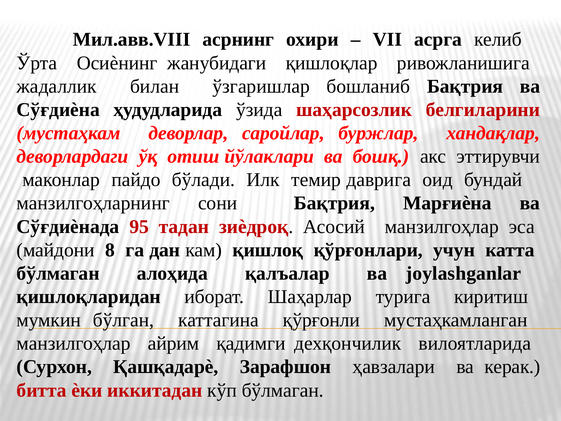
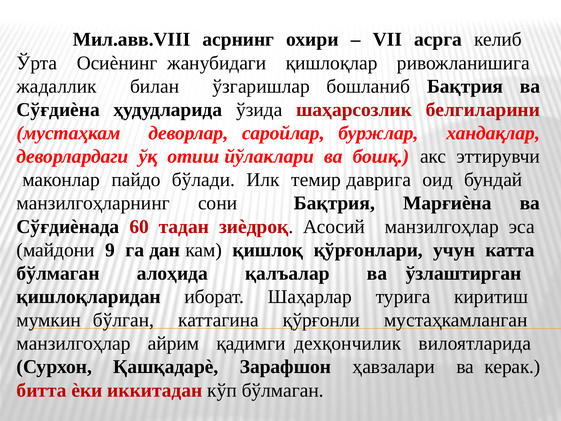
95: 95 -> 60 (139, 226)
8: 8 -> 9 (110, 250)
joylashganlar: joylashganlar -> ўзлаштирган (464, 273)
